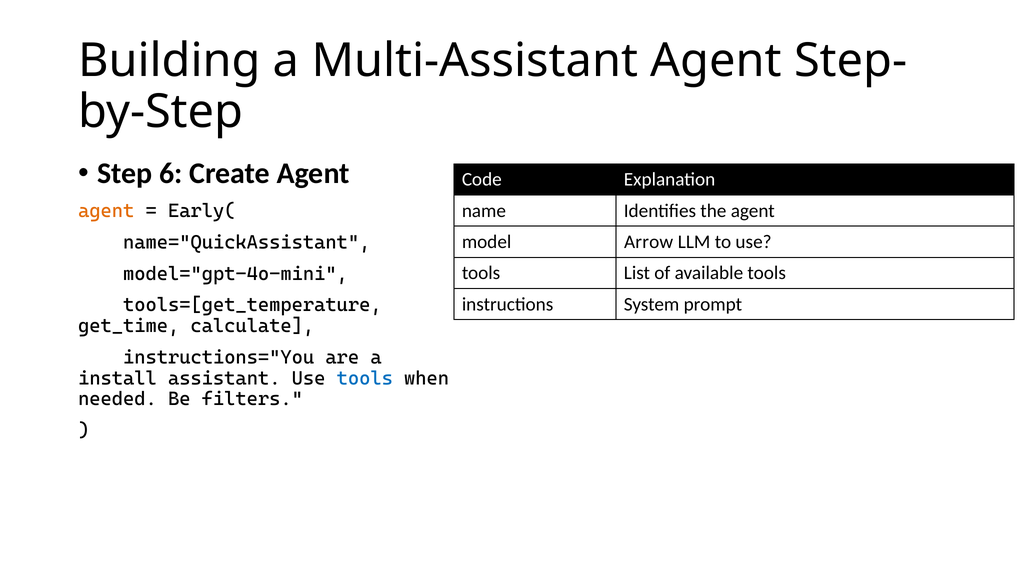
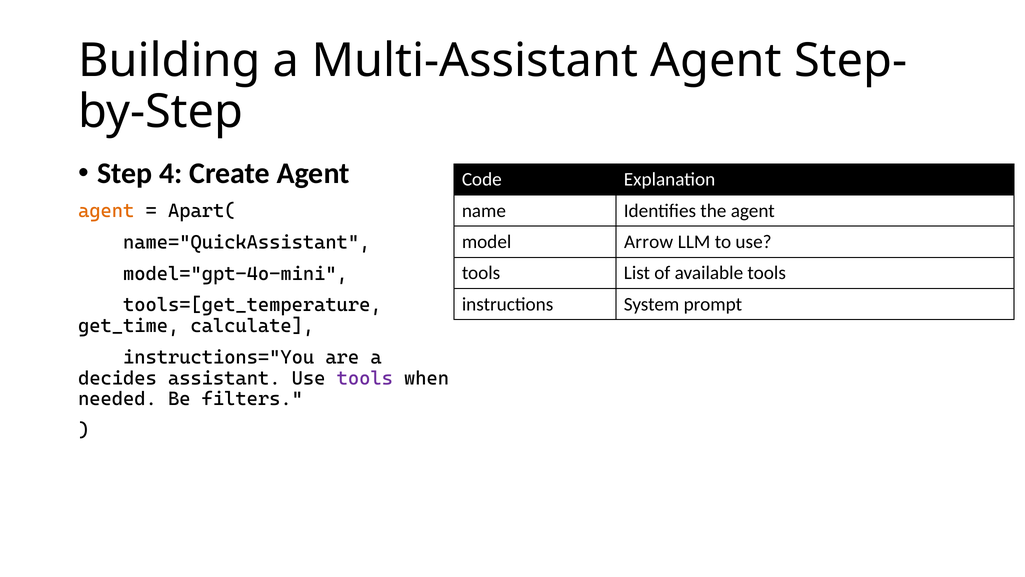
6: 6 -> 4 (171, 173)
Early(: Early( -> Apart( (202, 211)
install: install -> decides (117, 378)
tools colour: blue -> purple (365, 378)
